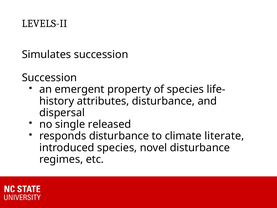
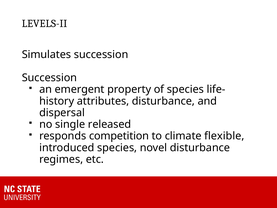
responds disturbance: disturbance -> competition (119, 136)
literate: literate -> flexible (224, 136)
